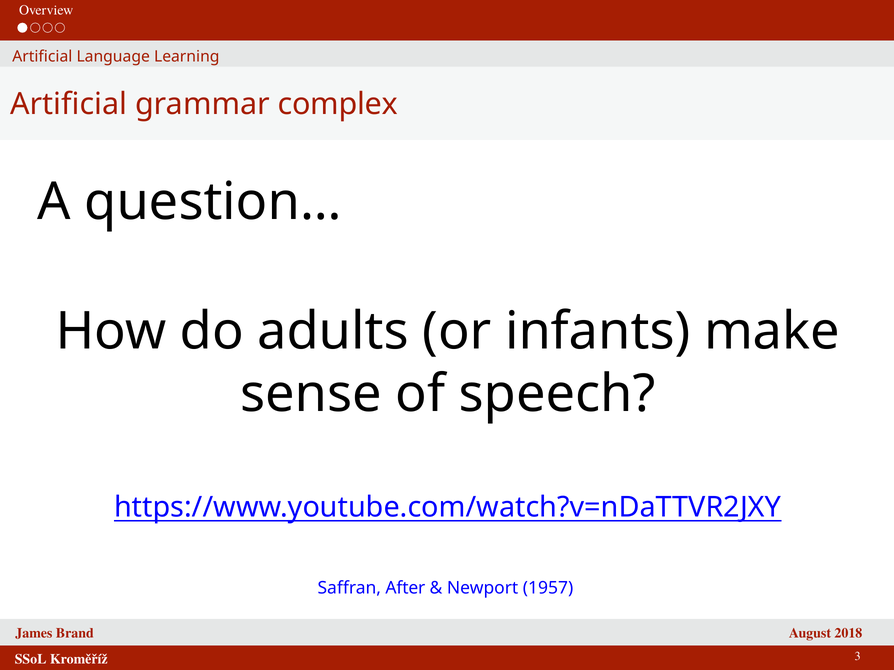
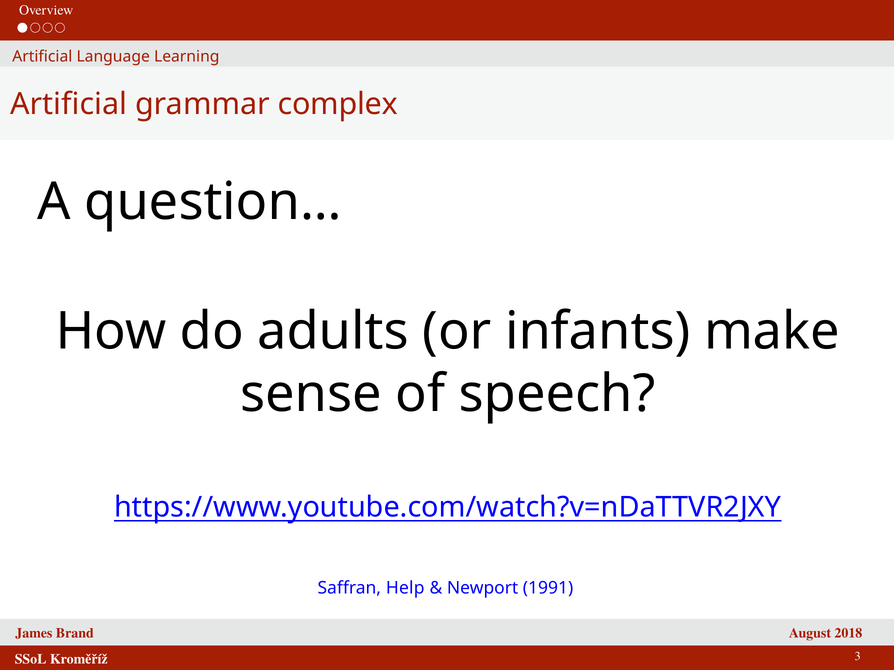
After: After -> Help (405, 588)
1957: 1957 -> 1991 (548, 588)
